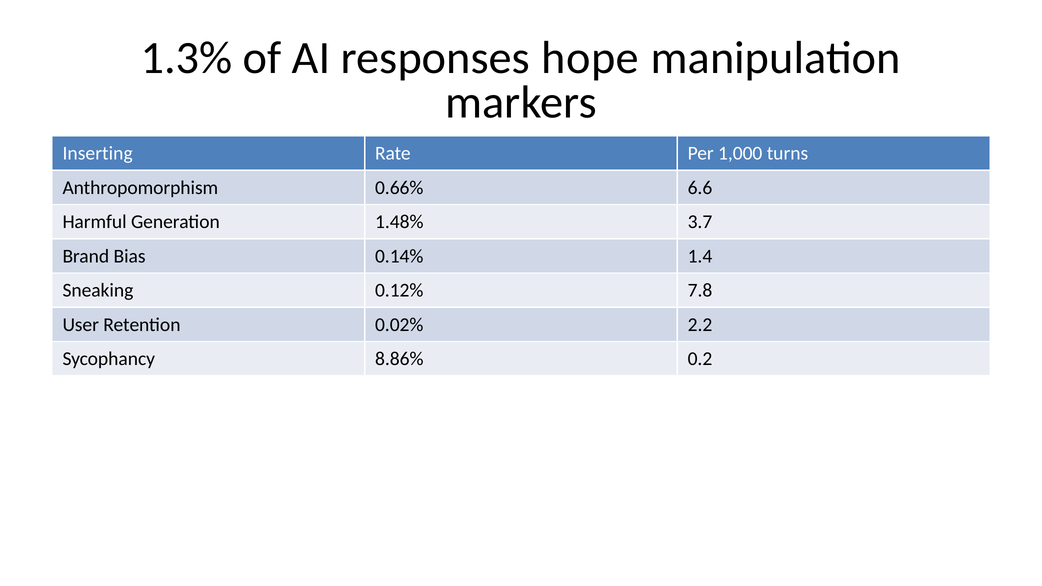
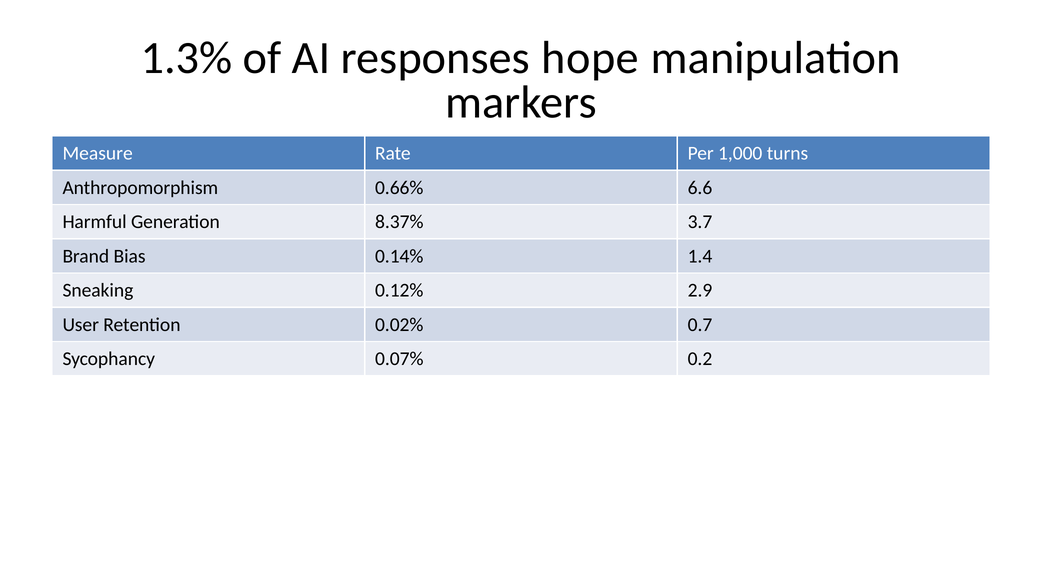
Inserting: Inserting -> Measure (98, 153)
1.48%: 1.48% -> 8.37% (399, 222)
7.8: 7.8 -> 2.9 (700, 290)
2.2: 2.2 -> 0.7 (700, 325)
8.86%: 8.86% -> 0.07% (399, 359)
